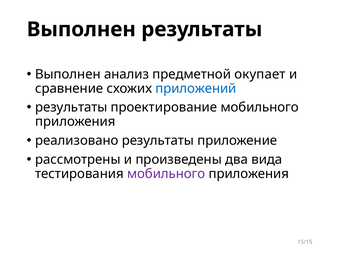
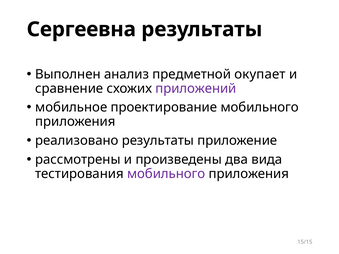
Выполнен: Выполнен -> Сергеевна (81, 29)
приложений colour: blue -> purple (196, 89)
результаты: результаты -> мобильное (71, 108)
